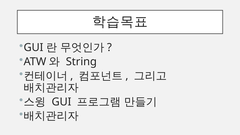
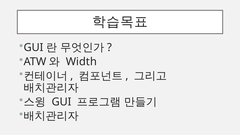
String: String -> Width (81, 62)
